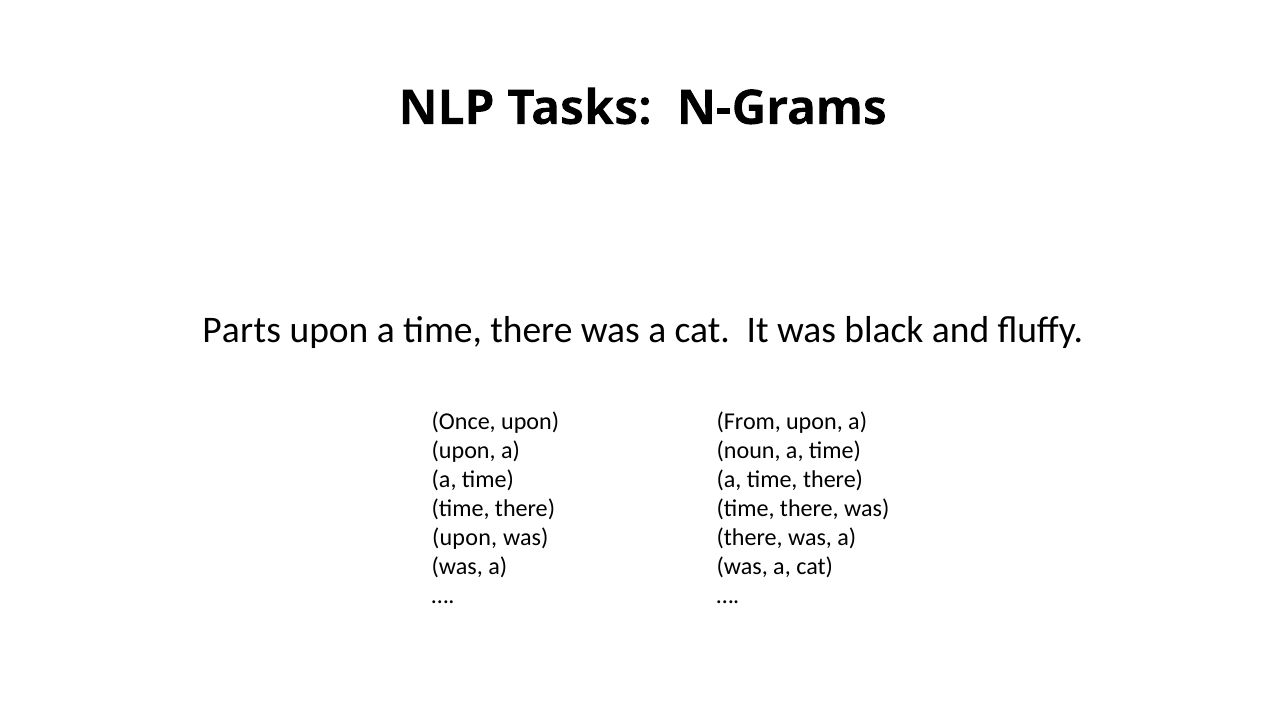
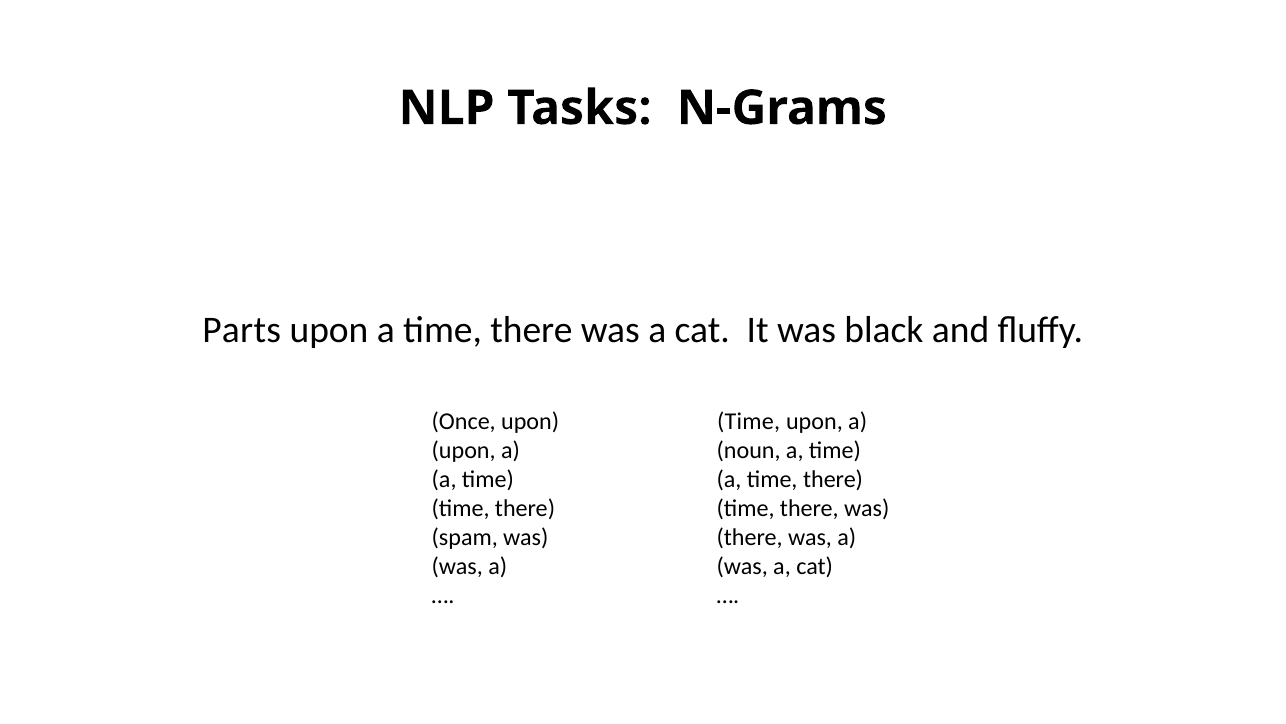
From: From -> Time (749, 421)
upon: upon -> spam (465, 537)
